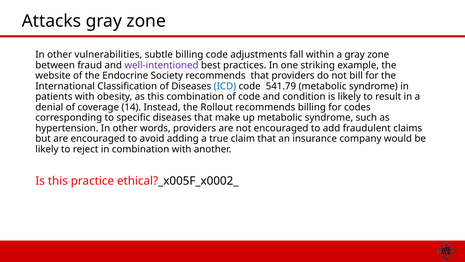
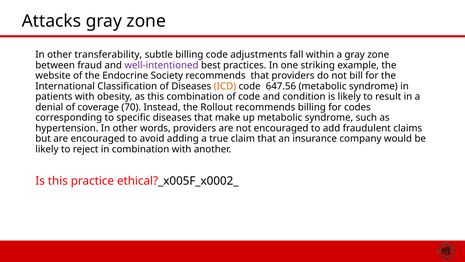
vulnerabilities: vulnerabilities -> transferability (108, 55)
ICD colour: blue -> orange (225, 86)
541.79: 541.79 -> 647.56 (281, 86)
14: 14 -> 70 (131, 107)
